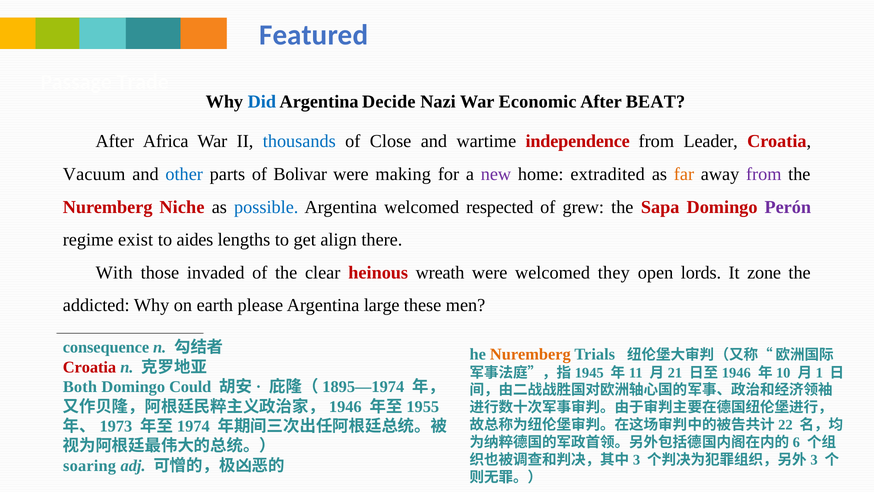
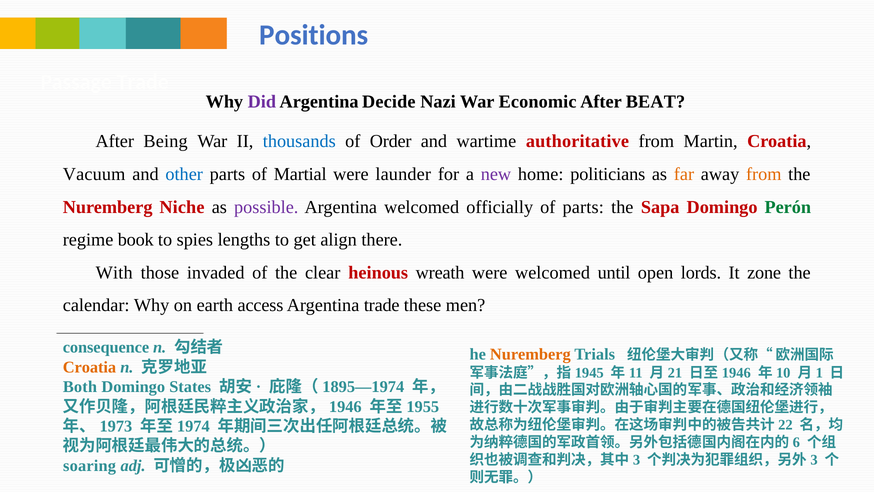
Featured: Featured -> Positions (314, 35)
Did colour: blue -> purple (262, 102)
Africa: Africa -> Being (166, 141)
Close: Close -> Order (391, 141)
independence: independence -> authoritative (577, 141)
Leader: Leader -> Martin (711, 141)
Bolivar: Bolivar -> Martial (300, 174)
making: making -> launder (403, 174)
extradited: extradited -> politicians (608, 174)
from colour: purple -> orange (764, 174)
possible colour: blue -> purple (266, 207)
respected: respected -> officially (500, 207)
of grew: grew -> parts (583, 207)
Perón colour: purple -> green (788, 207)
exist: exist -> book (136, 240)
aides: aides -> spies (195, 240)
they: they -> until (614, 272)
addicted: addicted -> calendar (96, 305)
please: please -> access (260, 305)
Argentina large: large -> trade (382, 305)
Croatia colour: red -> orange (89, 367)
Could: Could -> States (190, 387)
